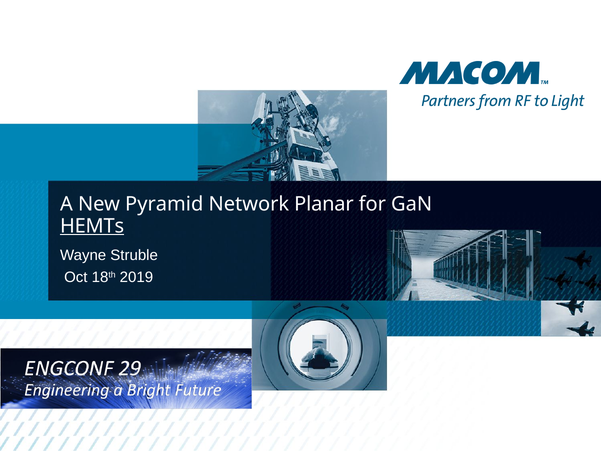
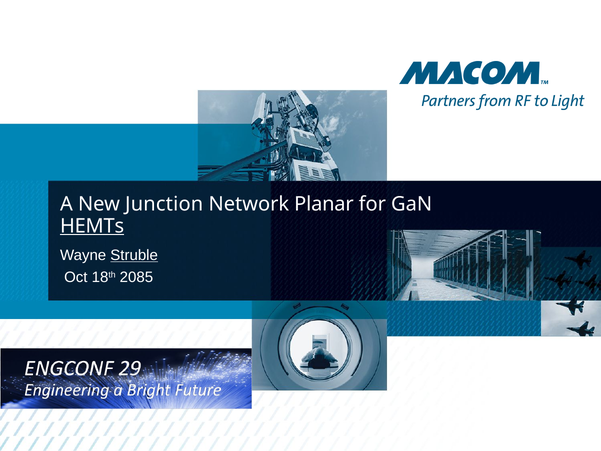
Pyramid: Pyramid -> Junction (164, 204)
Struble underline: none -> present (134, 255)
2019: 2019 -> 2085 (136, 277)
